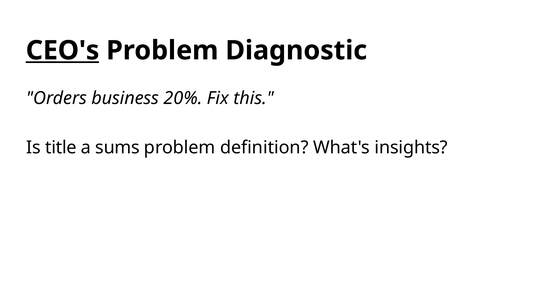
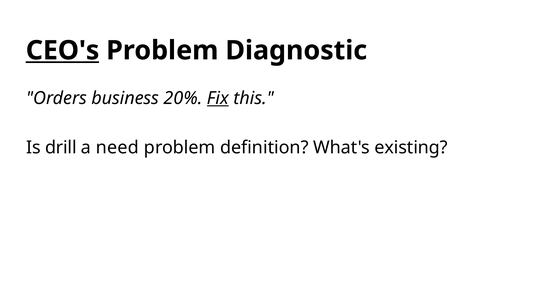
Fix underline: none -> present (218, 98)
title: title -> drill (61, 147)
sums: sums -> need (117, 147)
insights: insights -> existing (411, 147)
